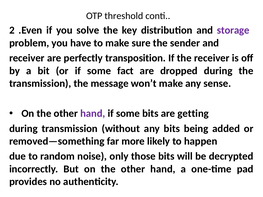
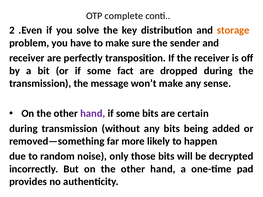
threshold: threshold -> complete (124, 16)
storage colour: purple -> orange (233, 30)
getting: getting -> certain (193, 114)
